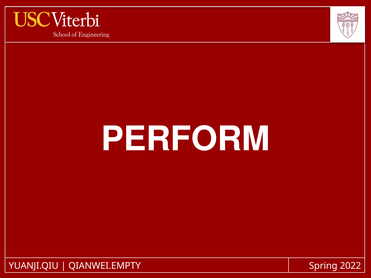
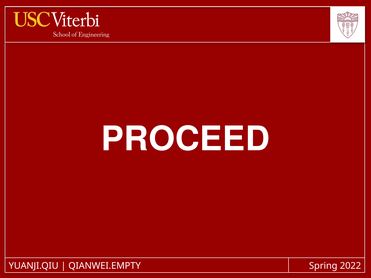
PERFORM: PERFORM -> PROCEED (185, 139)
